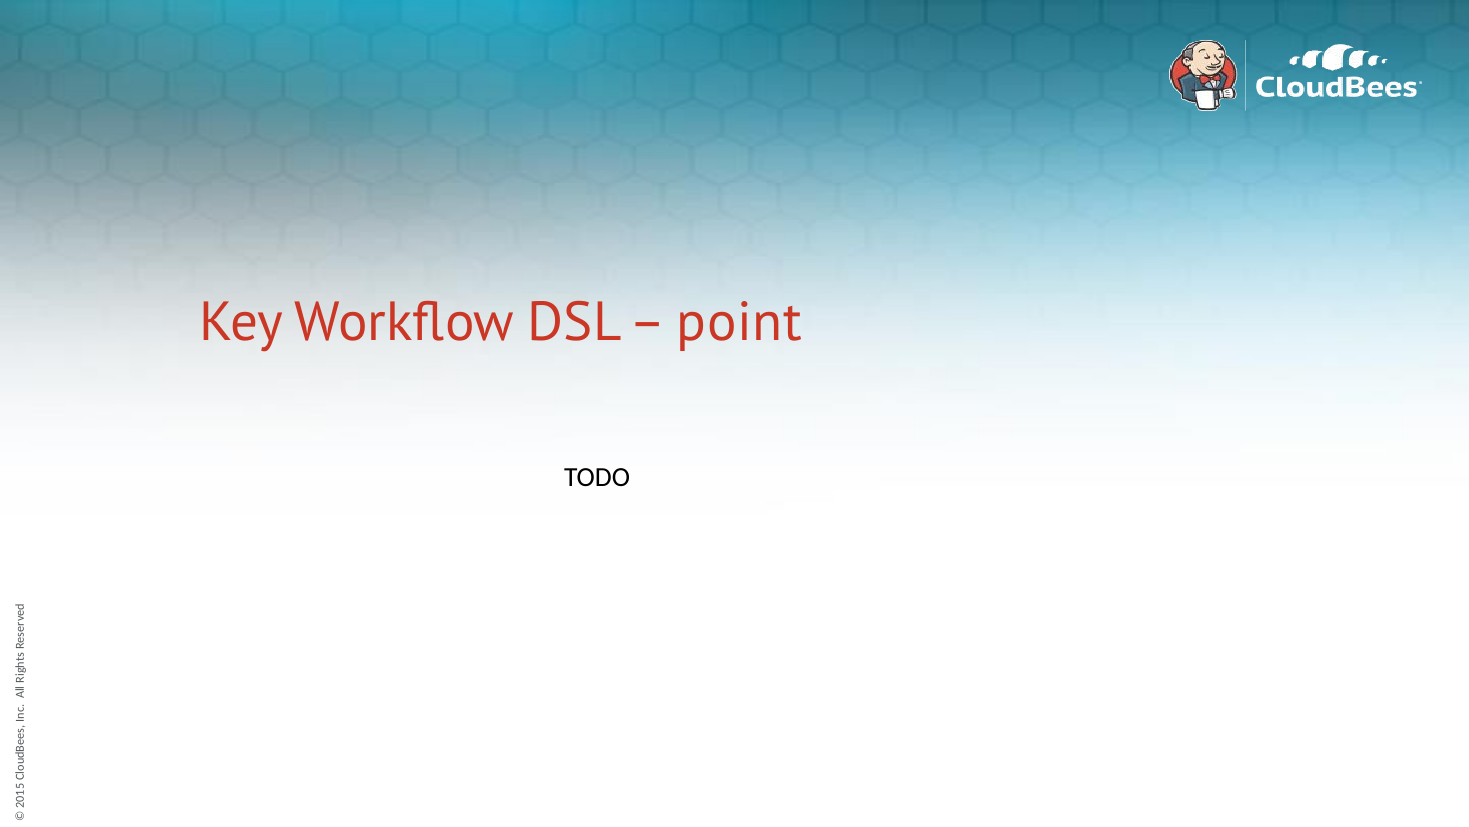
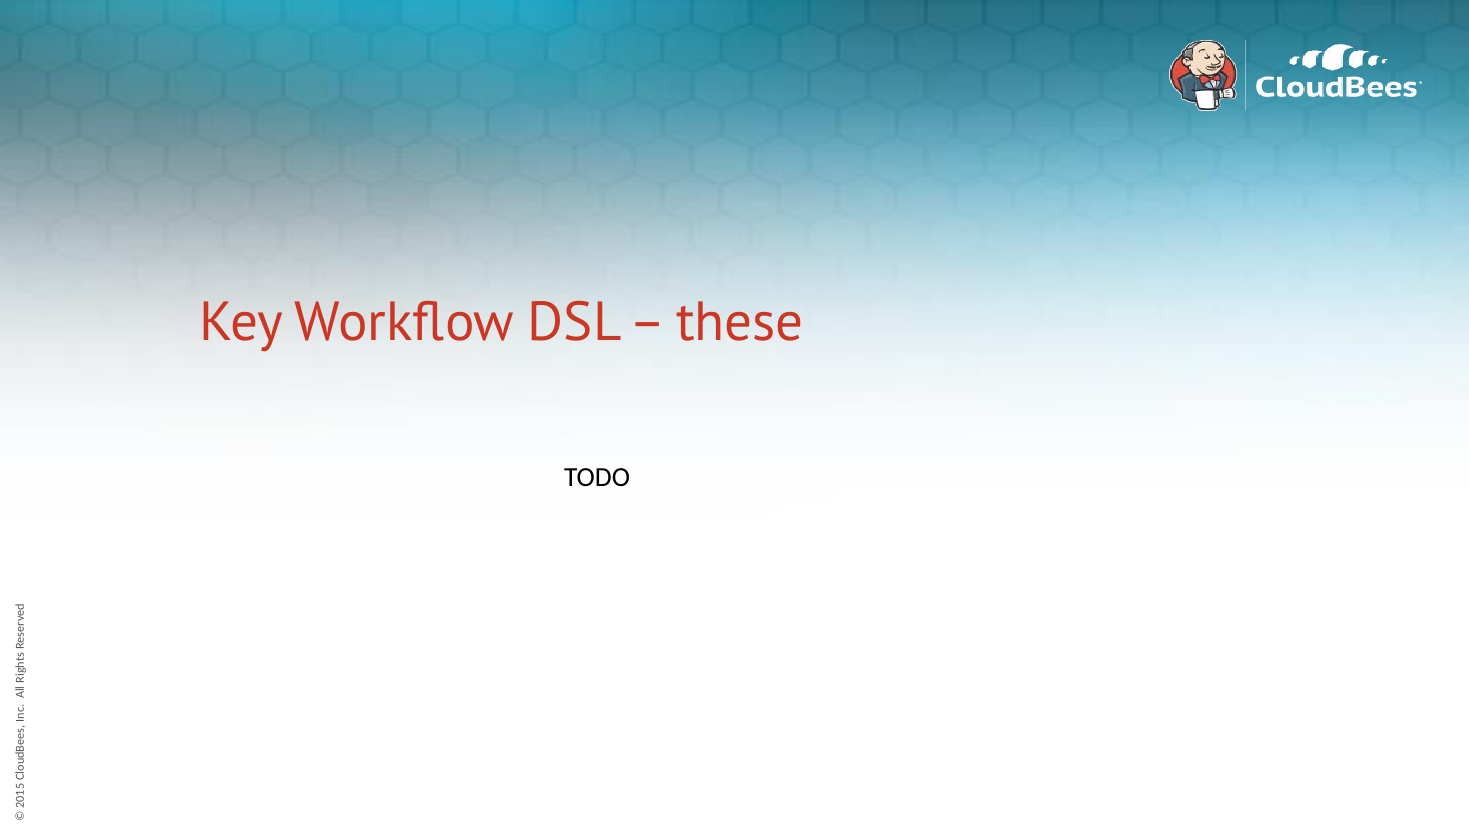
point: point -> these (740, 322)
